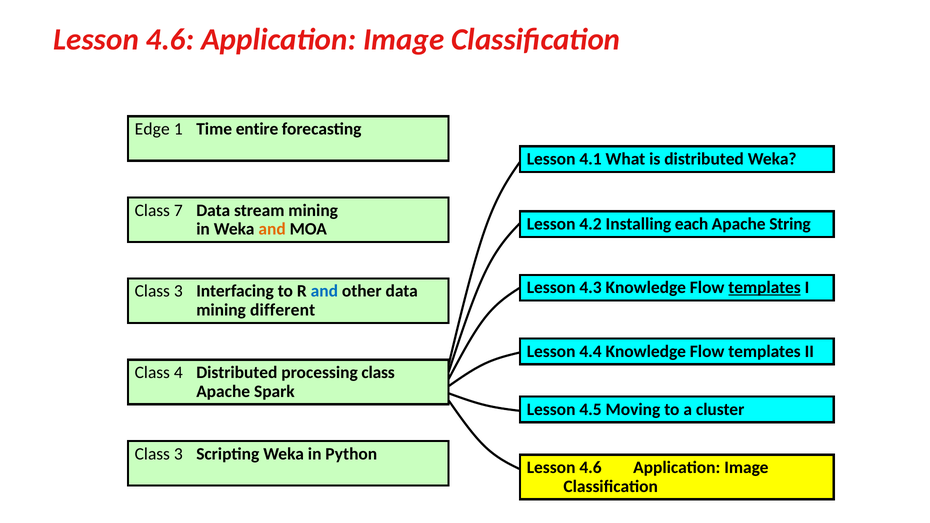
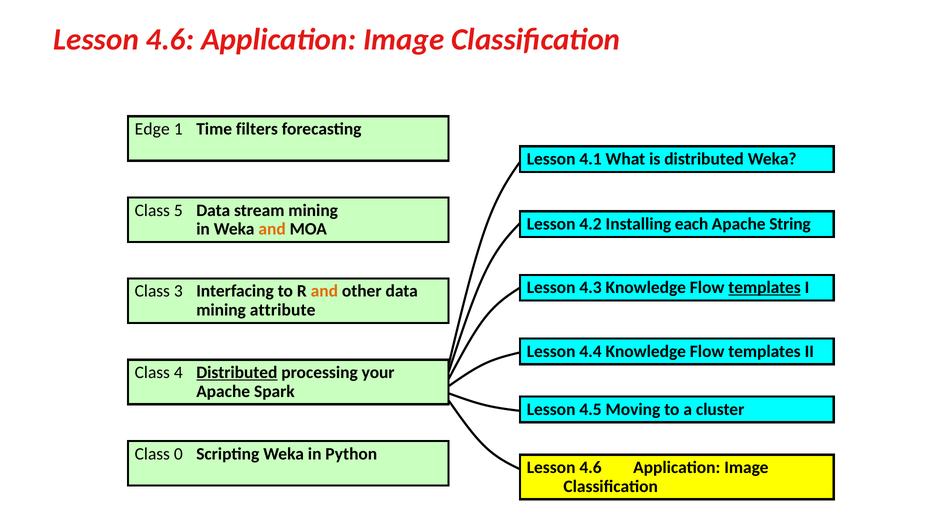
entire: entire -> filters (257, 129)
7: 7 -> 5 (178, 210)
and colour: blue -> orange (324, 291)
different: different -> attribute (283, 310)
Distributed underline: none -> present (237, 373)
processing class: class -> your (378, 373)
3: 3 -> 0 (178, 454)
